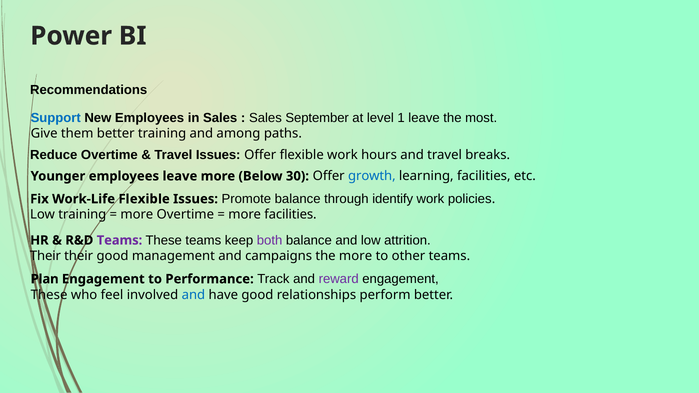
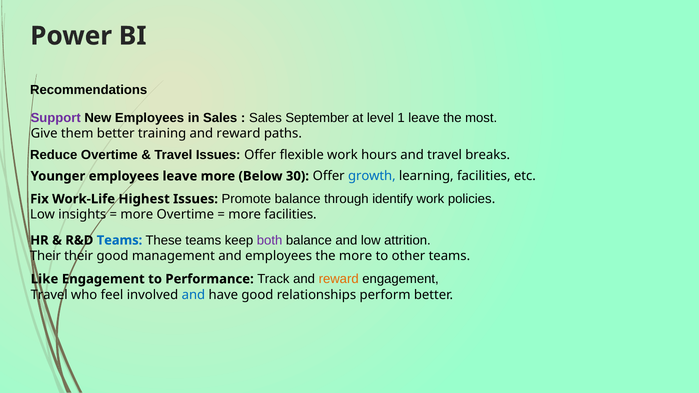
Support colour: blue -> purple (56, 118)
training and among: among -> reward (238, 134)
Work-Life Flexible: Flexible -> Highest (144, 199)
Low training: training -> insights (82, 215)
Teams colour: purple -> blue (119, 240)
and campaigns: campaigns -> employees (279, 256)
Plan: Plan -> Like (45, 279)
reward colour: purple -> orange (339, 279)
These: These -> Travel (49, 295)
